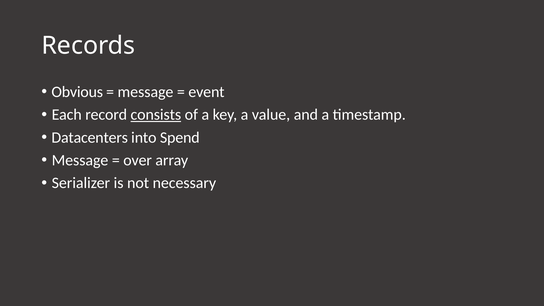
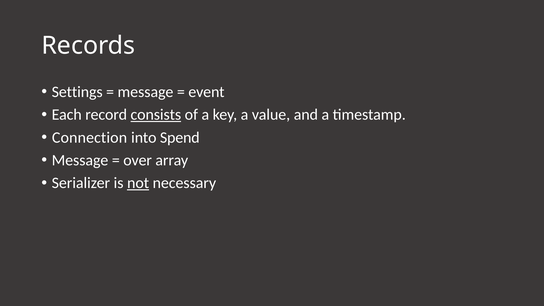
Obvious: Obvious -> Settings (77, 92)
Datacenters: Datacenters -> Connection (90, 137)
not underline: none -> present (138, 183)
